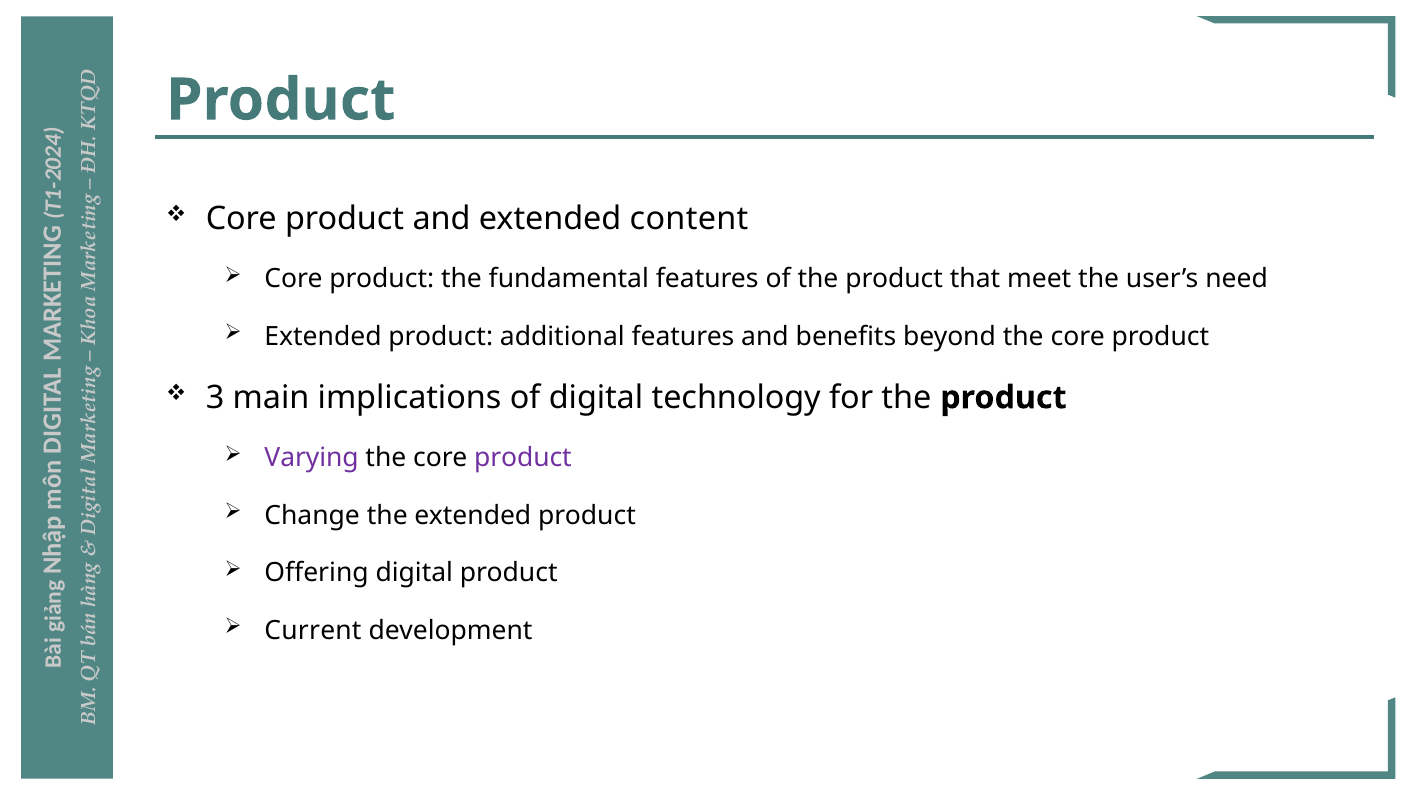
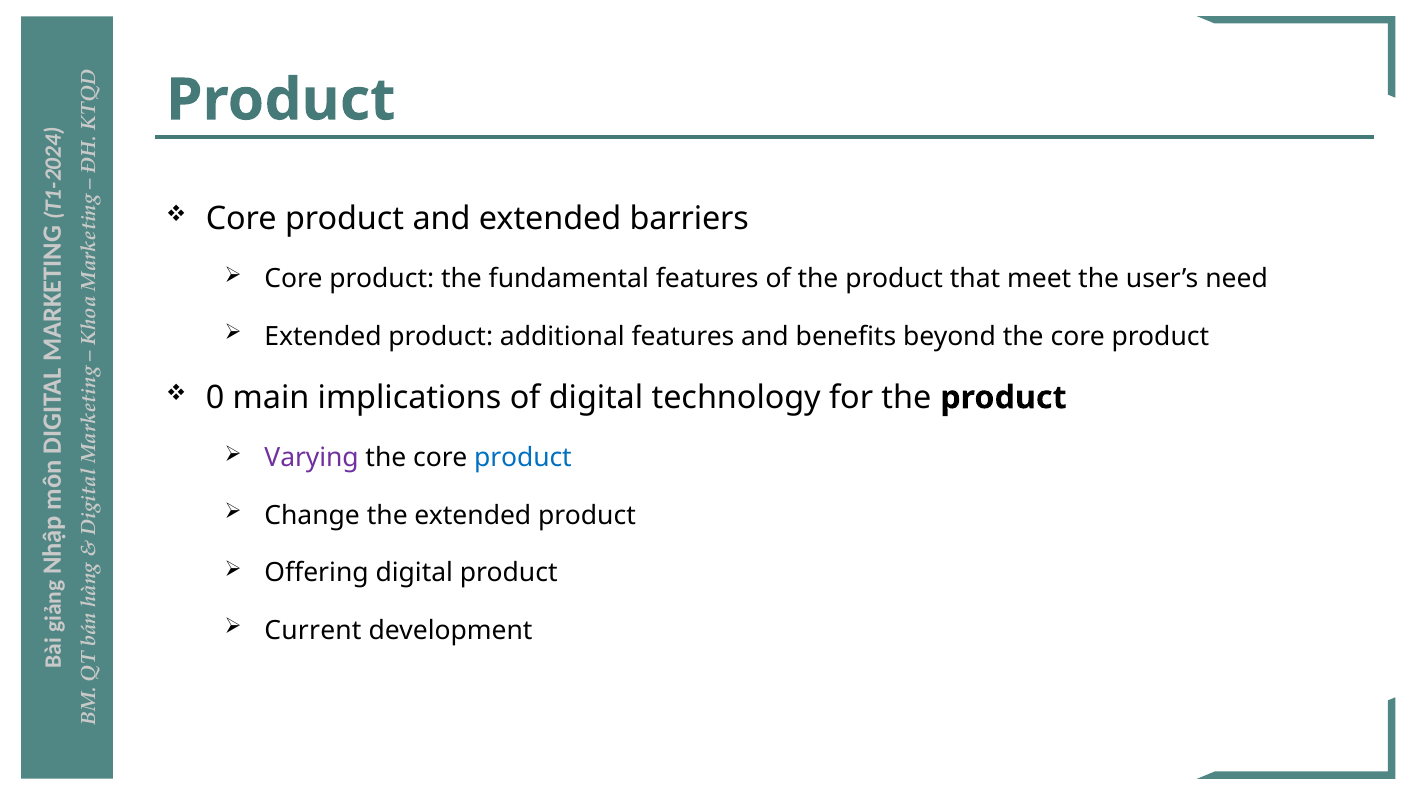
content: content -> barriers (689, 218)
3: 3 -> 0 (215, 397)
product colour: purple -> blue (523, 458)
